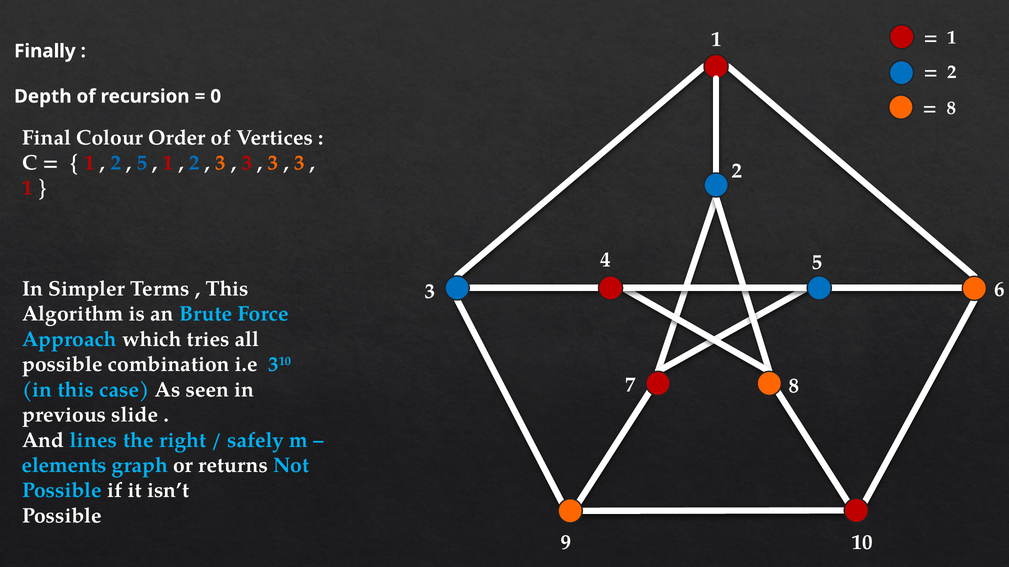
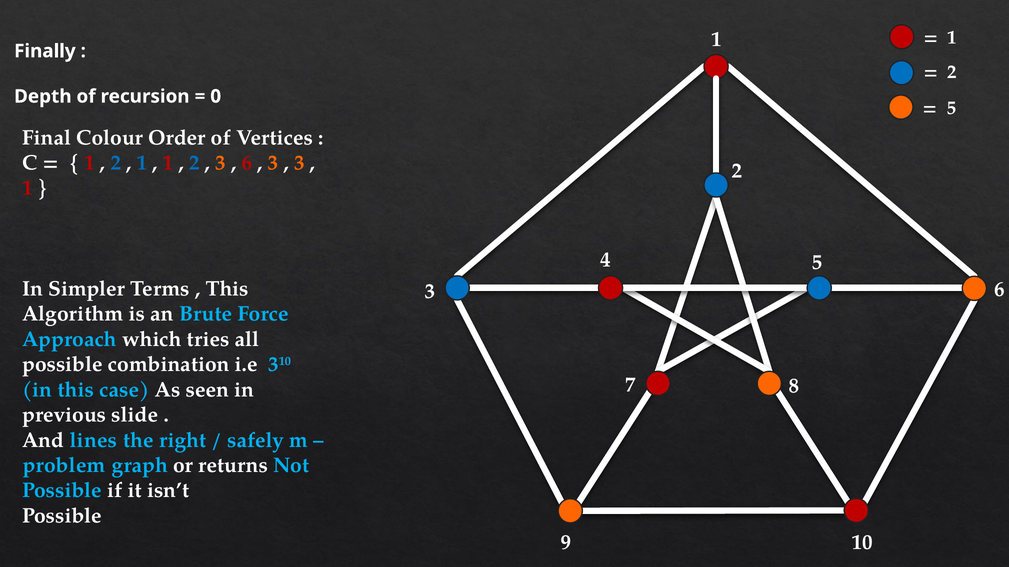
8: 8 -> 5 (951, 108)
5: 5 -> 1 (142, 163)
3: 3 -> 6 (247, 163)
elements: elements -> problem (64, 466)
